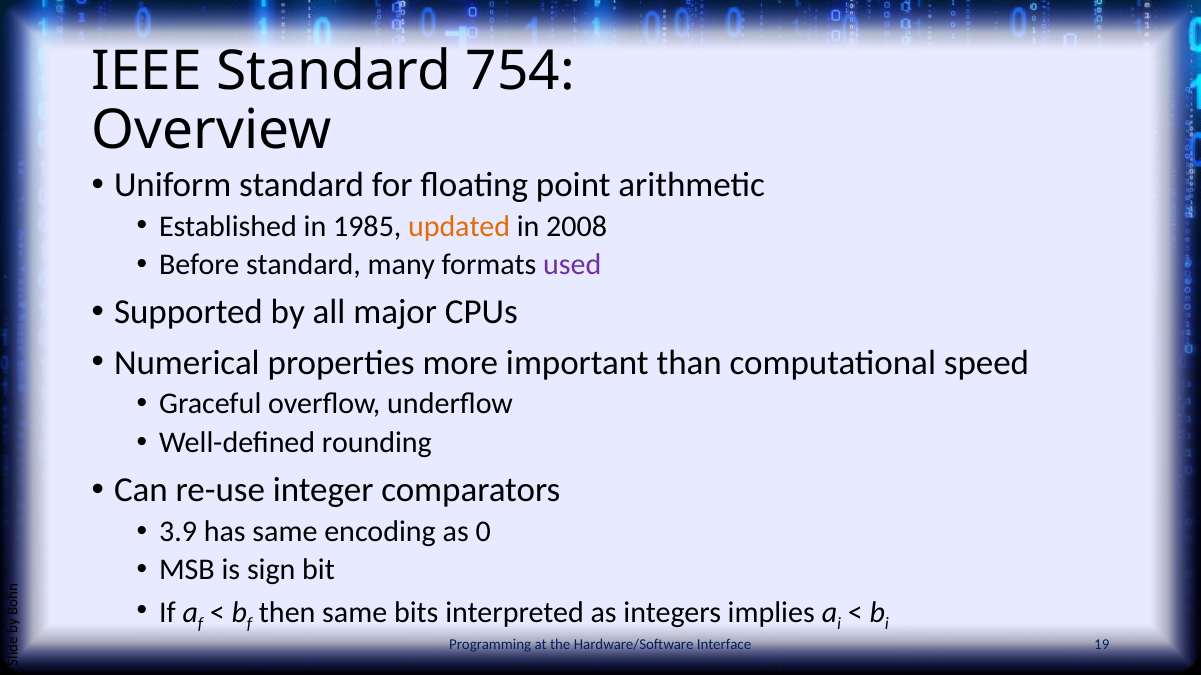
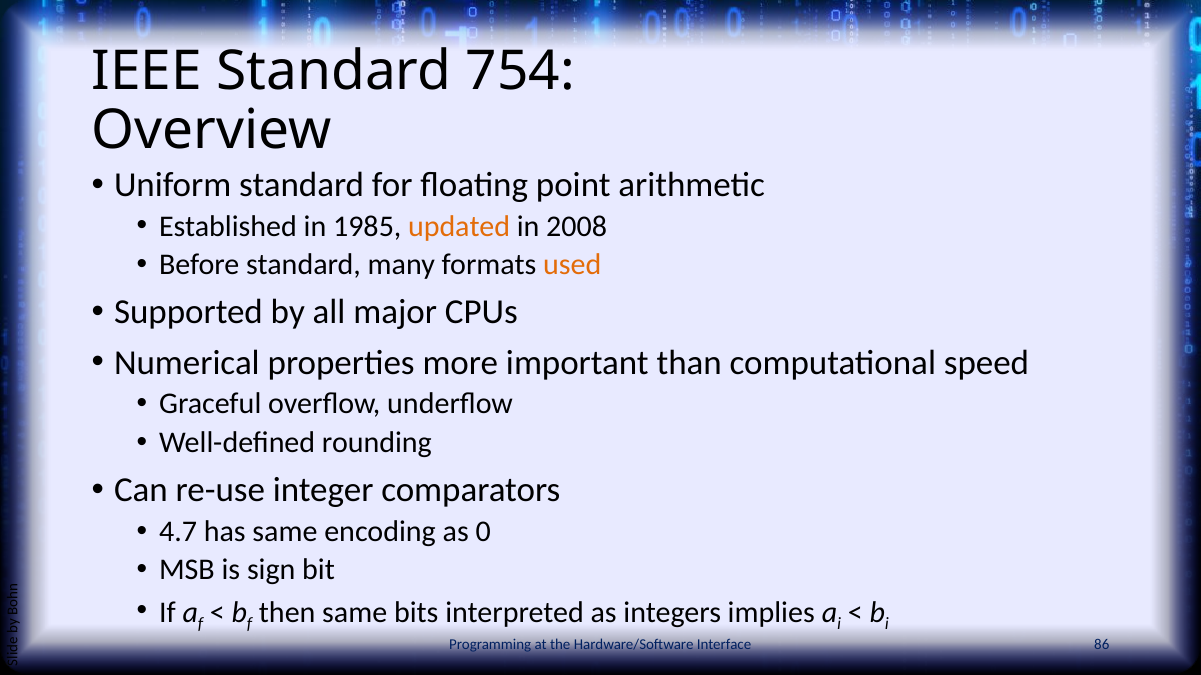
used colour: purple -> orange (572, 265)
3.9: 3.9 -> 4.7 (178, 532)
19: 19 -> 86 (1102, 645)
